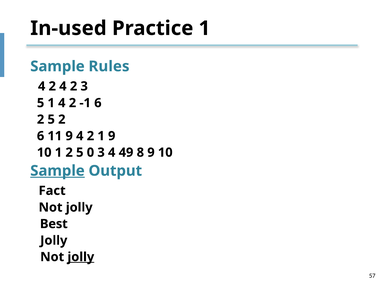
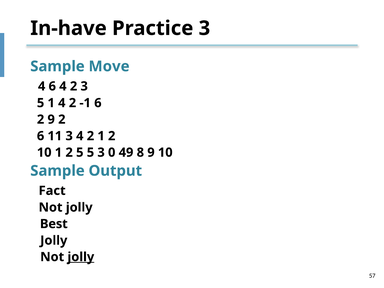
In-used: In-used -> In-have (69, 28)
Practice 1: 1 -> 3 (204, 28)
Rules: Rules -> Move (109, 66)
2: 2 -> 6 (52, 86)
5: 5 -> 9 (51, 119)
11 9: 9 -> 3 (69, 136)
2 1 9: 9 -> 2 (112, 136)
5 0: 0 -> 5 (90, 152)
3 4: 4 -> 0 (112, 152)
Sample underline: present -> none (57, 171)
